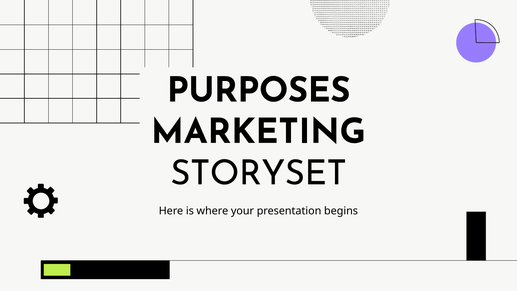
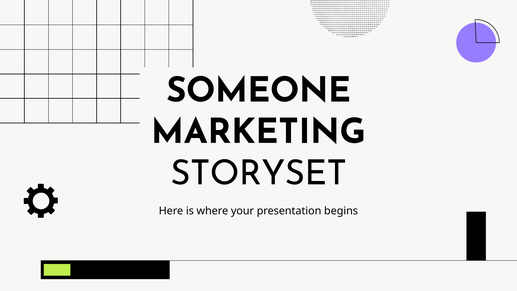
PURPOSES: PURPOSES -> SOMEONE (259, 90)
